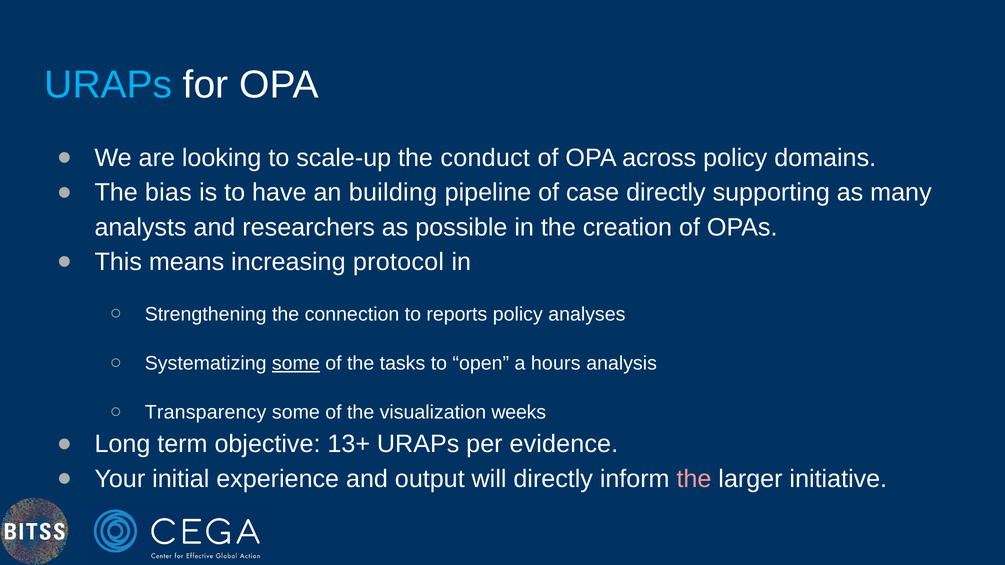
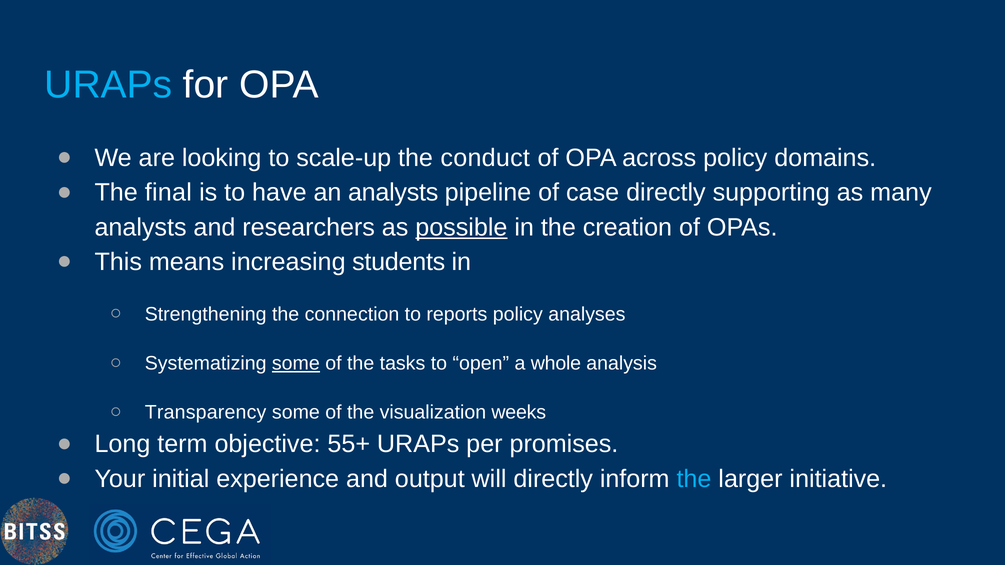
bias: bias -> final (168, 193)
an building: building -> analysts (393, 193)
possible underline: none -> present (461, 227)
protocol: protocol -> students (399, 262)
hours: hours -> whole (556, 364)
13+: 13+ -> 55+ (349, 444)
evidence: evidence -> promises (564, 444)
the colour: pink -> light blue (694, 479)
